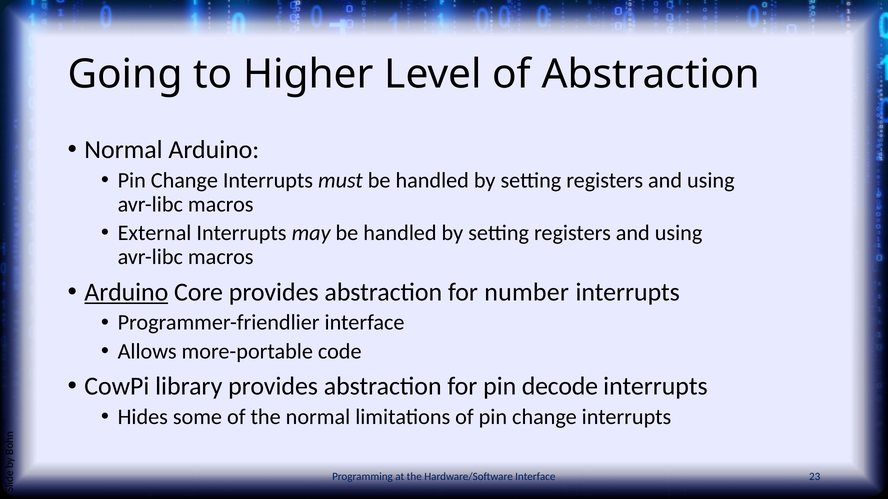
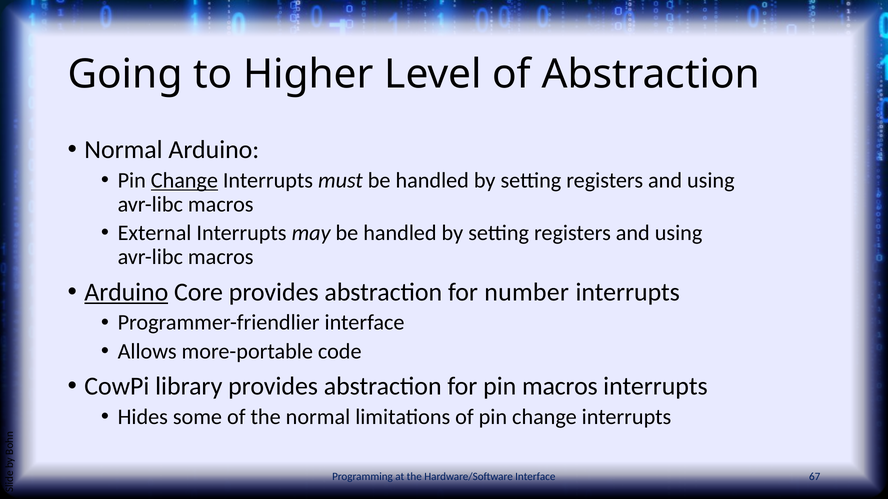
Change underline: none -> present (184, 181)
pin decode: decode -> macros (560, 387)
23: 23 -> 67 (815, 477)
